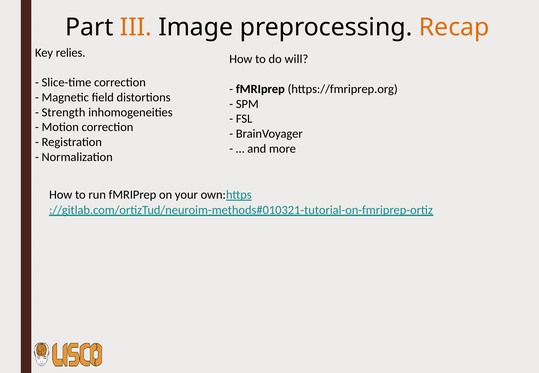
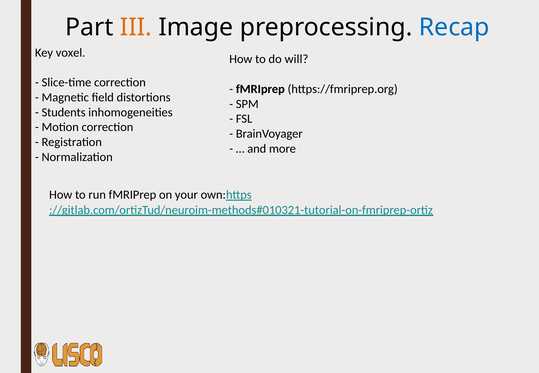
Recap colour: orange -> blue (454, 27)
relies: relies -> voxel (71, 53)
Strength: Strength -> Students (64, 112)
